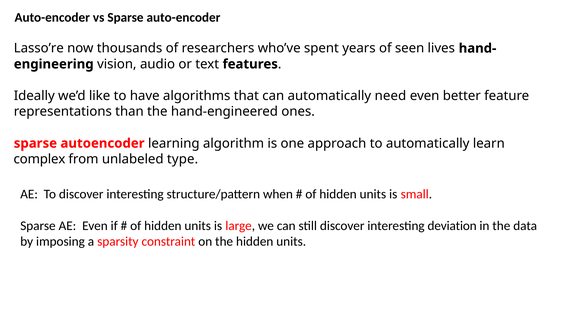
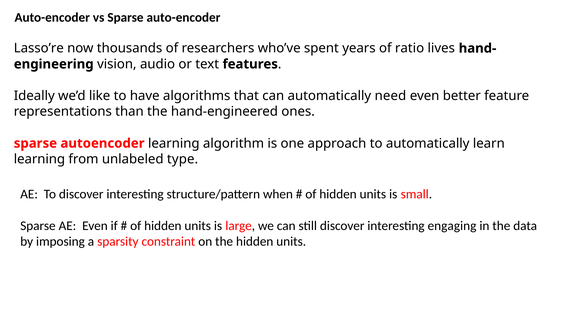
seen: seen -> ratio (410, 48)
complex: complex -> learning (39, 159)
deviation: deviation -> engaging (452, 226)
